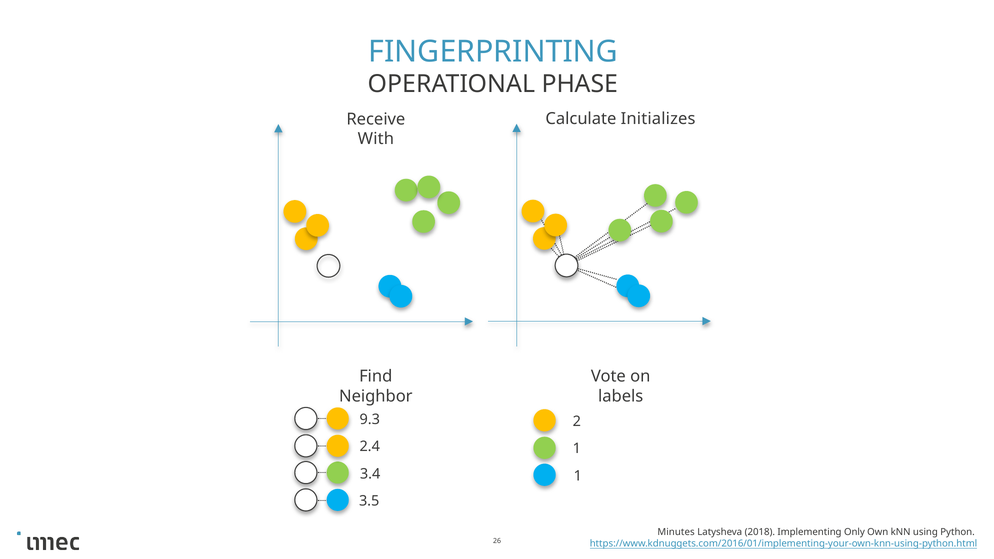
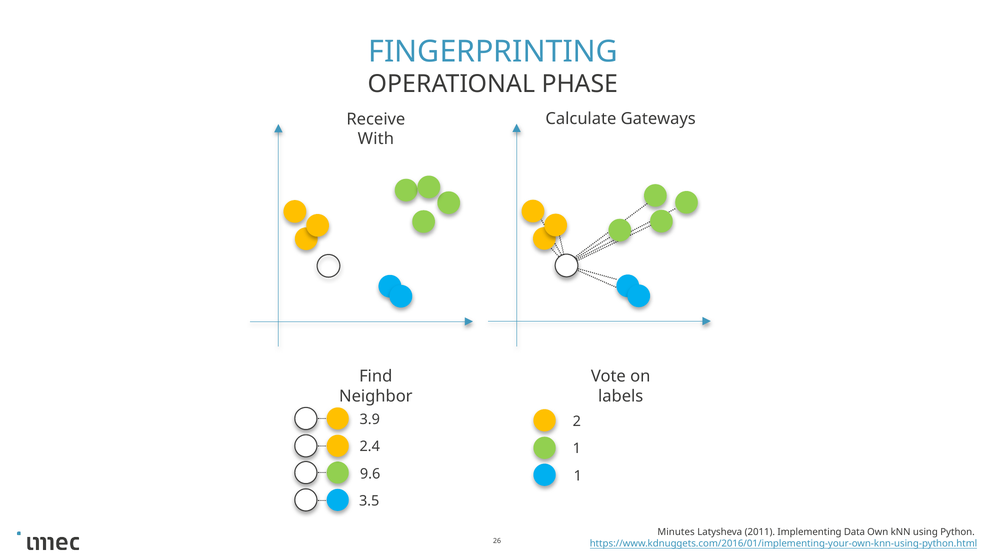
Initializes: Initializes -> Gateways (658, 119)
9.3: 9.3 -> 3.9 (370, 420)
3.4: 3.4 -> 9.6 (370, 474)
2018: 2018 -> 2011 (760, 532)
Only: Only -> Data (854, 532)
